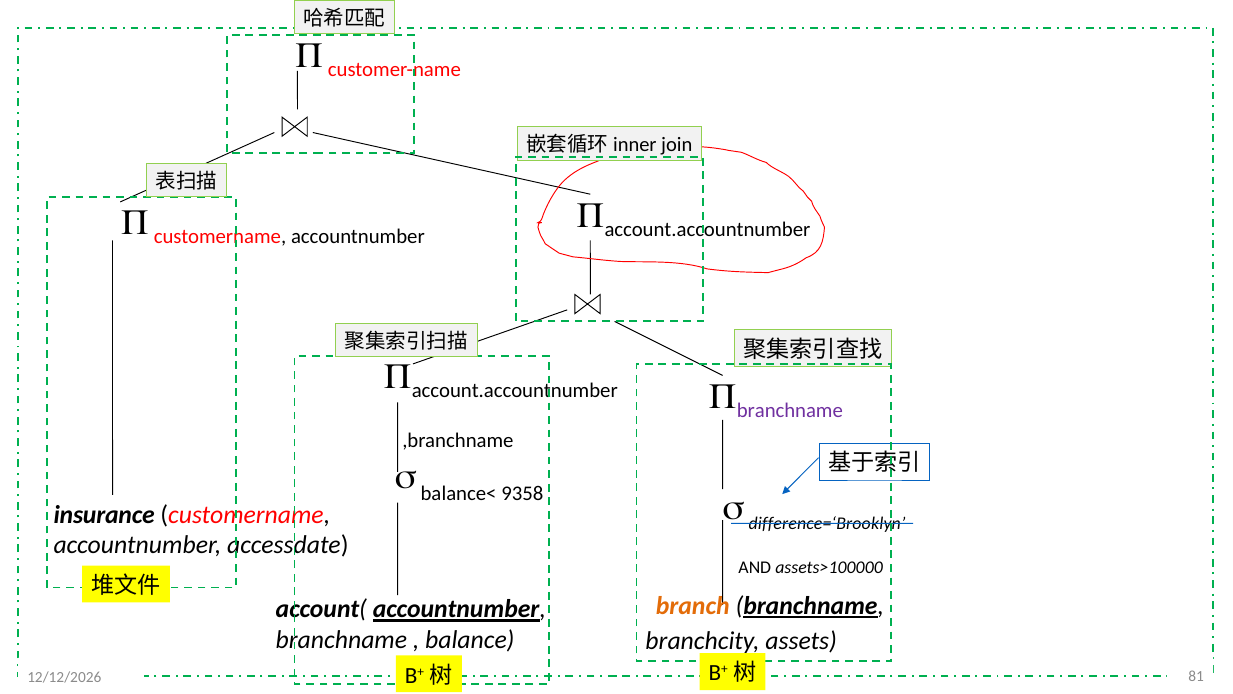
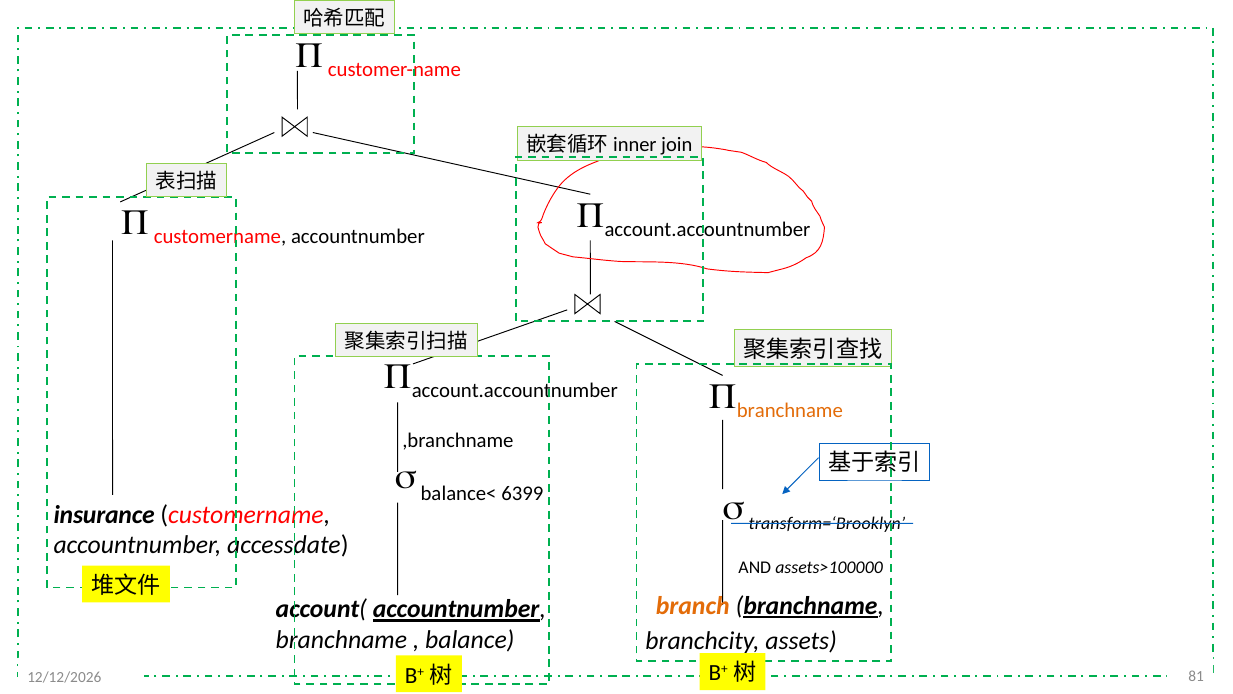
branchname colour: purple -> orange (790, 410)
9358: 9358 -> 6399 (522, 493)
difference=‘Brooklyn: difference=‘Brooklyn -> transform=‘Brooklyn (827, 523)
